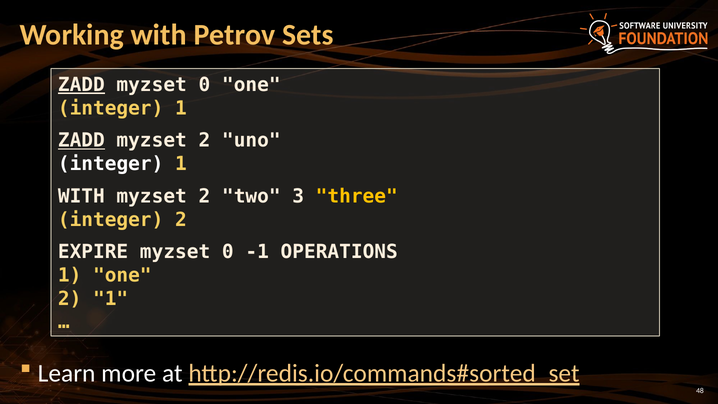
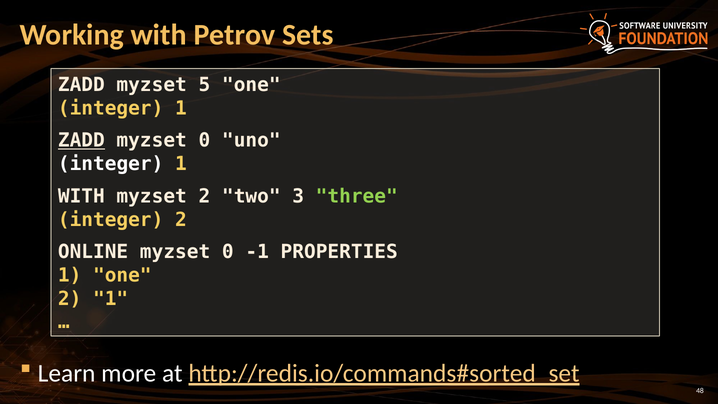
ZADD underline: present -> none (81, 85)
0: 0 -> 5 (204, 85)
2: 2 -> 0 (204, 141)
three colour: yellow -> light green (357, 196)
EXPIRE: EXPIRE -> ONLINE (93, 252)
OPERATIONS: OPERATIONS -> PROPERTIES (339, 252)
